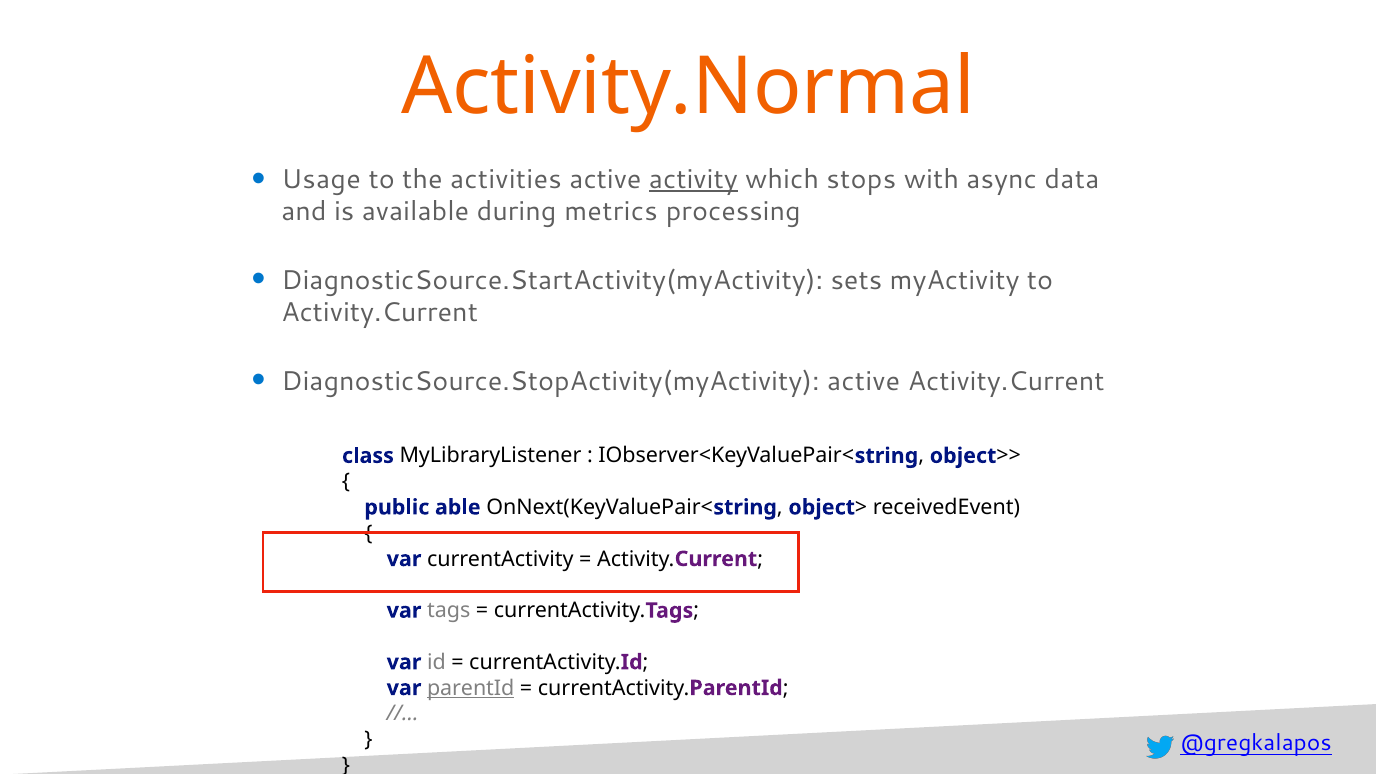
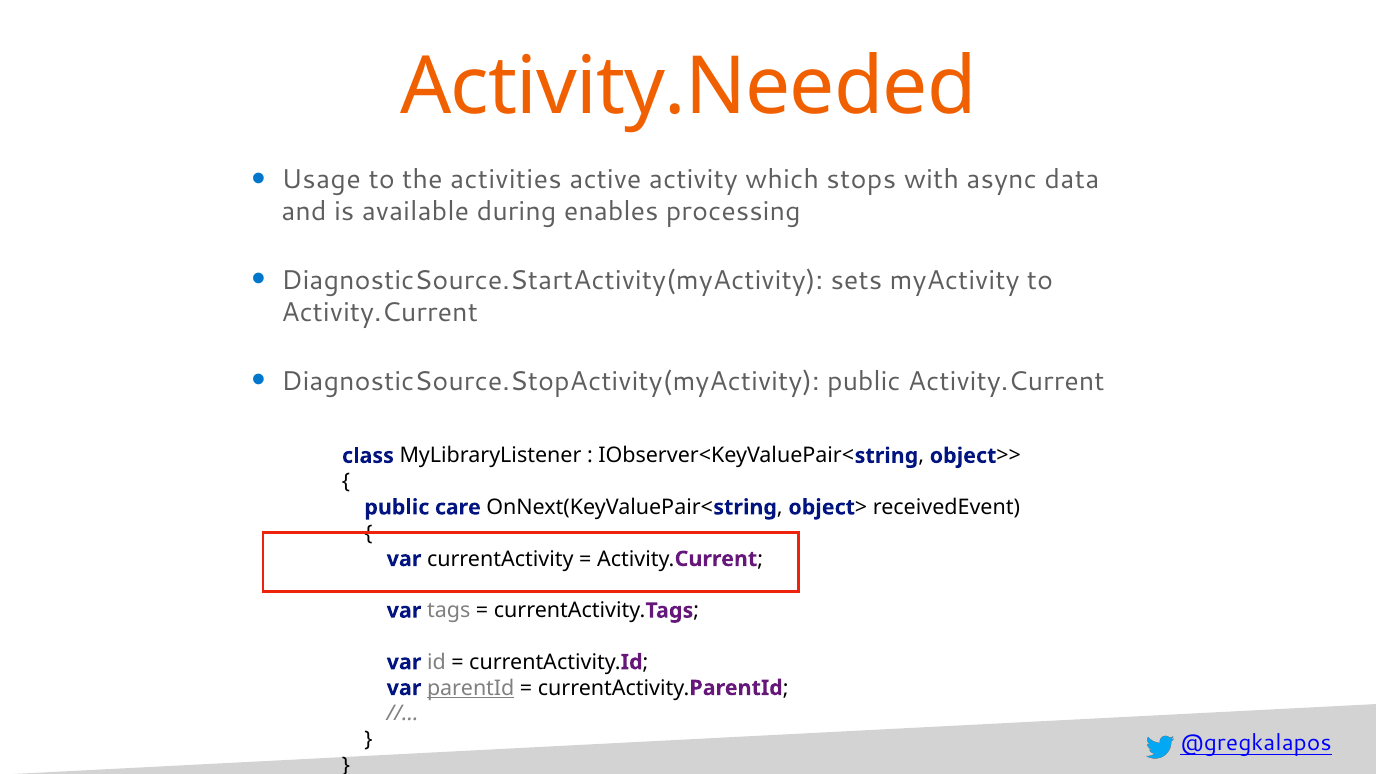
Activity.Normal: Activity.Normal -> Activity.Needed (688, 87)
activity underline: present -> none (693, 179)
metrics: metrics -> enables (611, 212)
DiagnosticSource.StopActivity(myActivity active: active -> public (864, 381)
able: able -> care (458, 507)
